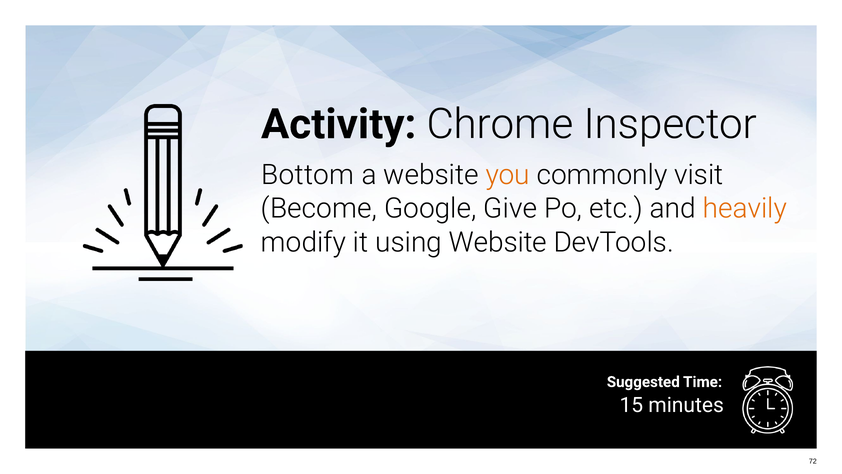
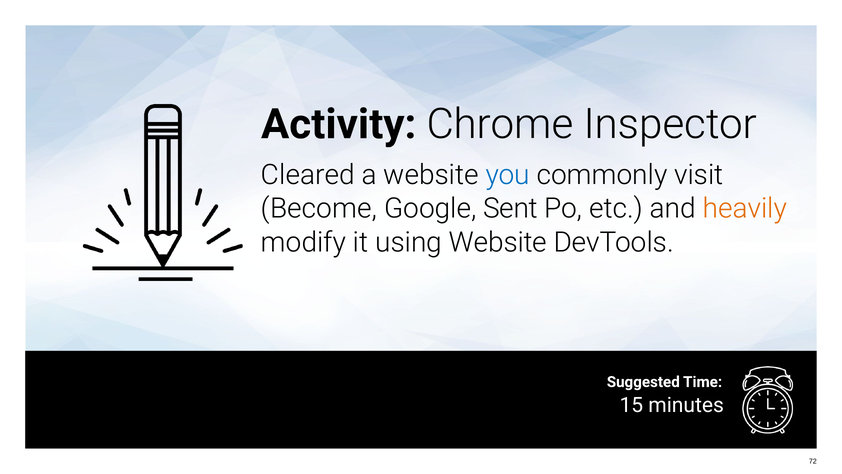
Bottom: Bottom -> Cleared (308, 175)
you colour: orange -> blue (508, 175)
Give: Give -> Sent (510, 208)
